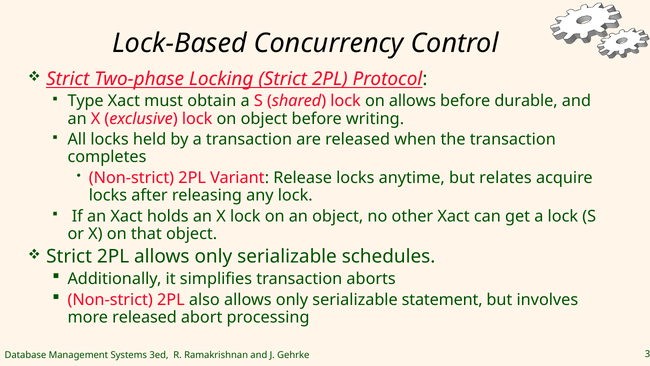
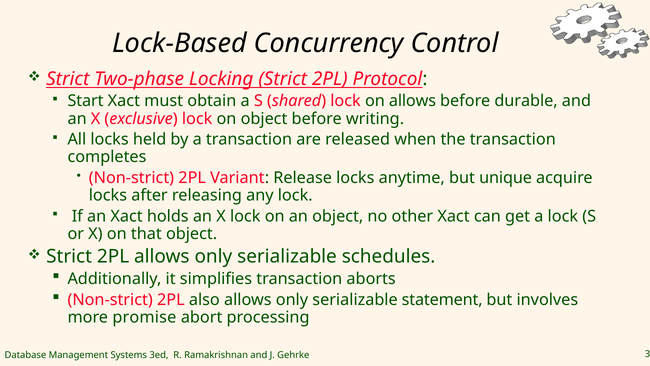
Type: Type -> Start (86, 101)
relates: relates -> unique (506, 178)
more released: released -> promise (144, 317)
